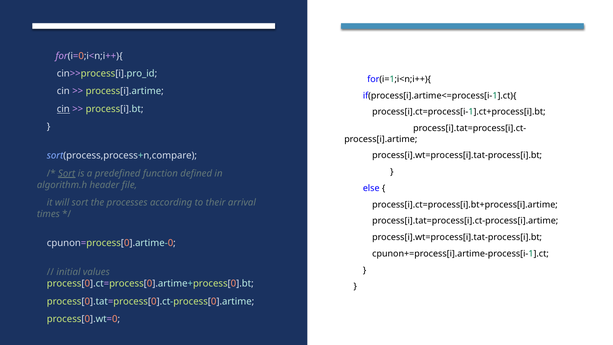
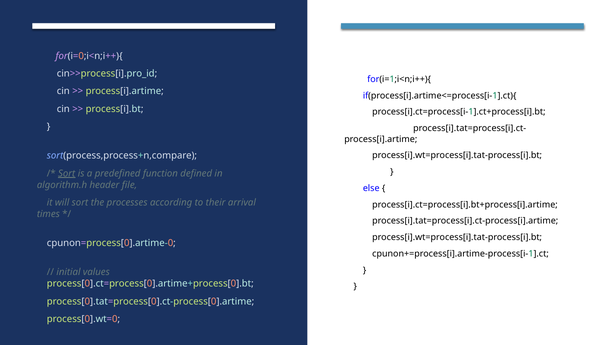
cin underline: present -> none (63, 109)
